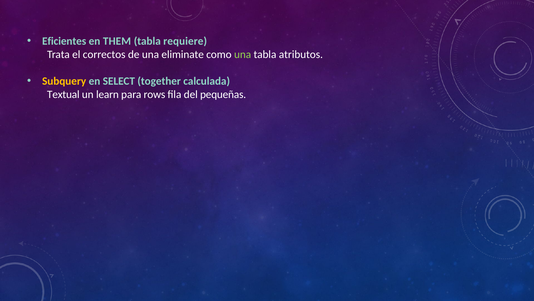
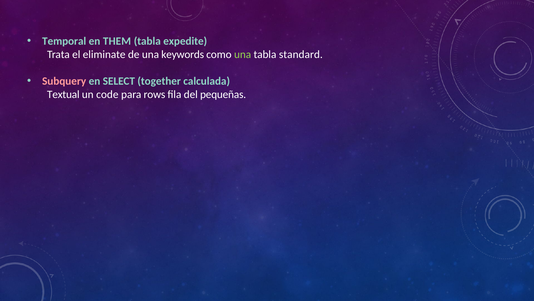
Eficientes: Eficientes -> Temporal (64, 41)
requiere: requiere -> expedite (185, 41)
correctos: correctos -> eliminate (104, 54)
eliminate: eliminate -> keywords (183, 54)
atributos: atributos -> standard (301, 54)
Subquery colour: yellow -> pink (64, 81)
learn: learn -> code (107, 94)
